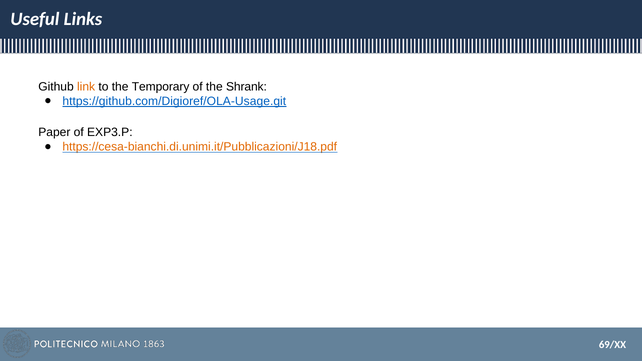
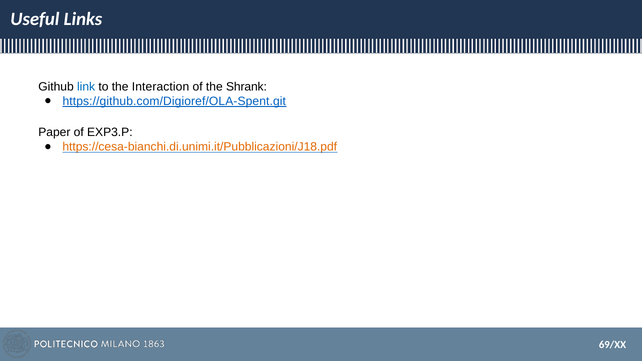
link colour: orange -> blue (86, 87)
Temporary: Temporary -> Interaction (161, 87)
https://github.com/Digioref/OLA-Usage.git: https://github.com/Digioref/OLA-Usage.git -> https://github.com/Digioref/OLA-Spent.git (174, 101)
